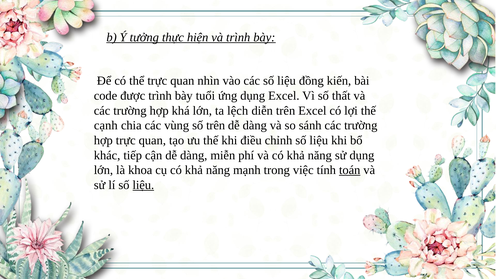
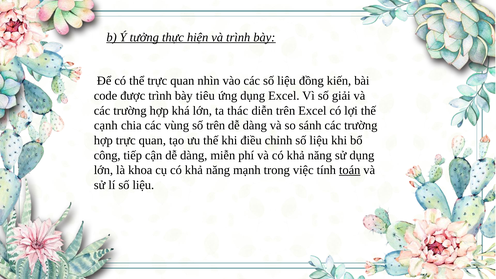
tuổi: tuổi -> tiêu (205, 96)
thất: thất -> giải (341, 96)
lệch: lệch -> thác (238, 111)
khác: khác -> công (107, 155)
liệu underline: present -> none (143, 185)
